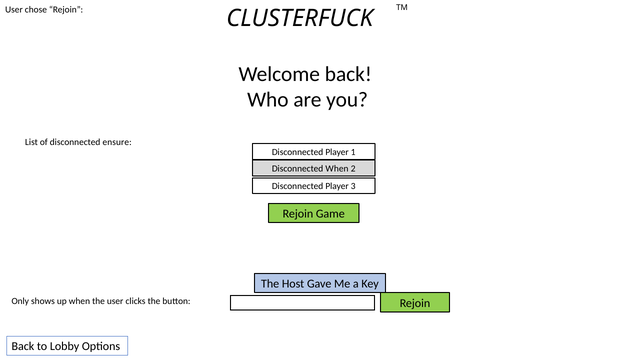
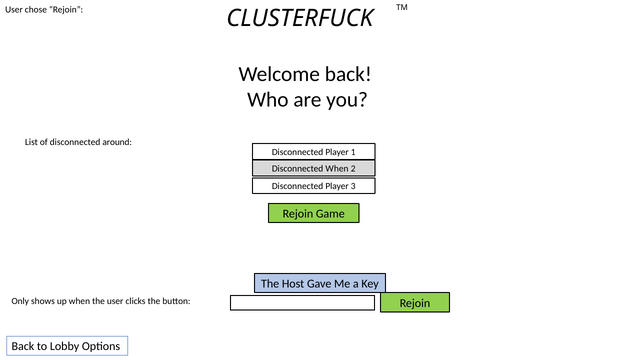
ensure: ensure -> around (117, 142)
